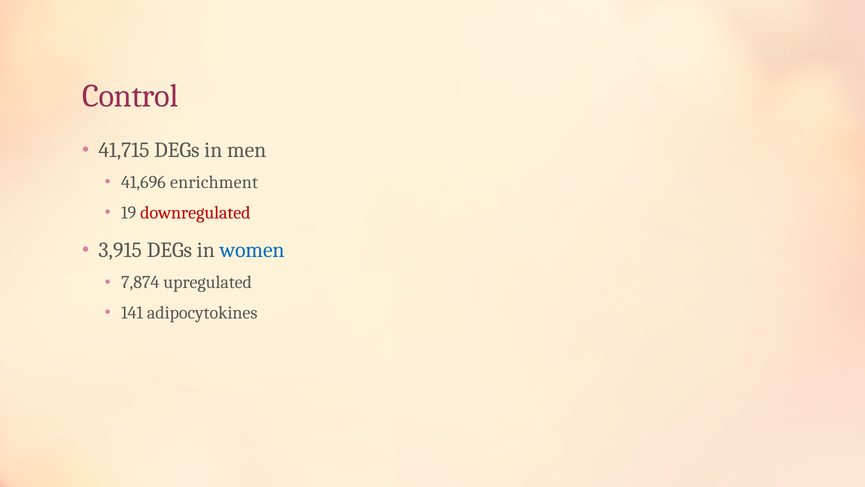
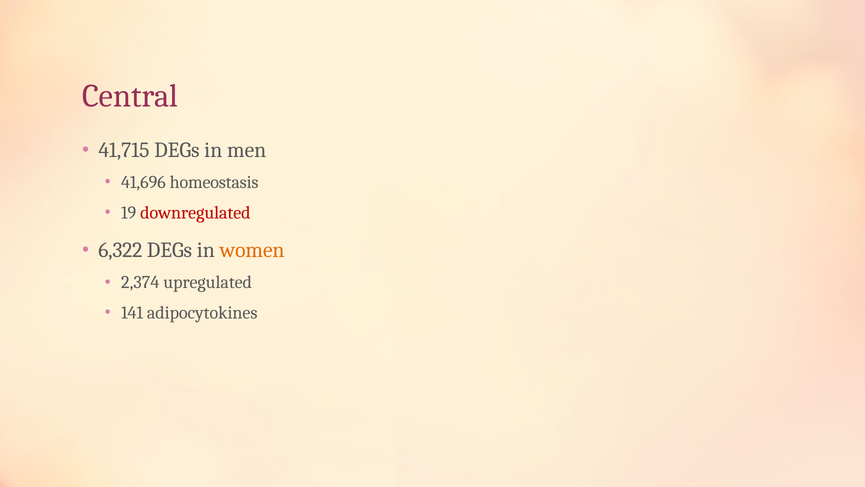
Control: Control -> Central (130, 96)
enrichment: enrichment -> homeostasis (214, 182)
3,915: 3,915 -> 6,322 (120, 250)
women colour: blue -> orange (252, 250)
7,874: 7,874 -> 2,374 (140, 282)
